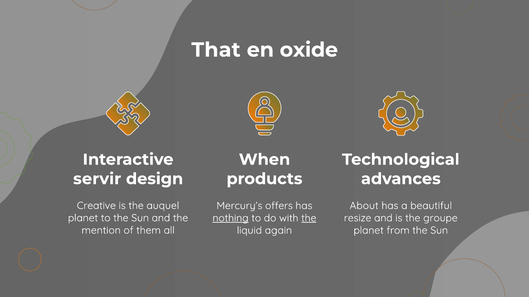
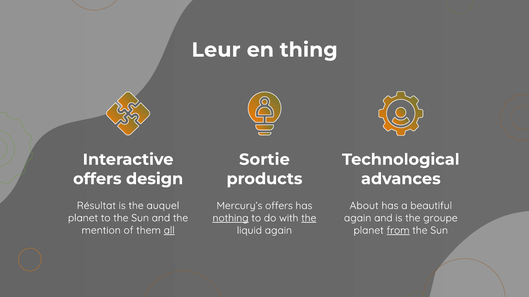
That: That -> Leur (216, 50)
oxide: oxide -> thing (309, 50)
When: When -> Sortie (264, 160)
servir: servir -> offers (97, 179)
Creative: Creative -> Résultat (96, 206)
resize: resize -> again (358, 218)
all underline: none -> present (169, 231)
from underline: none -> present (398, 231)
